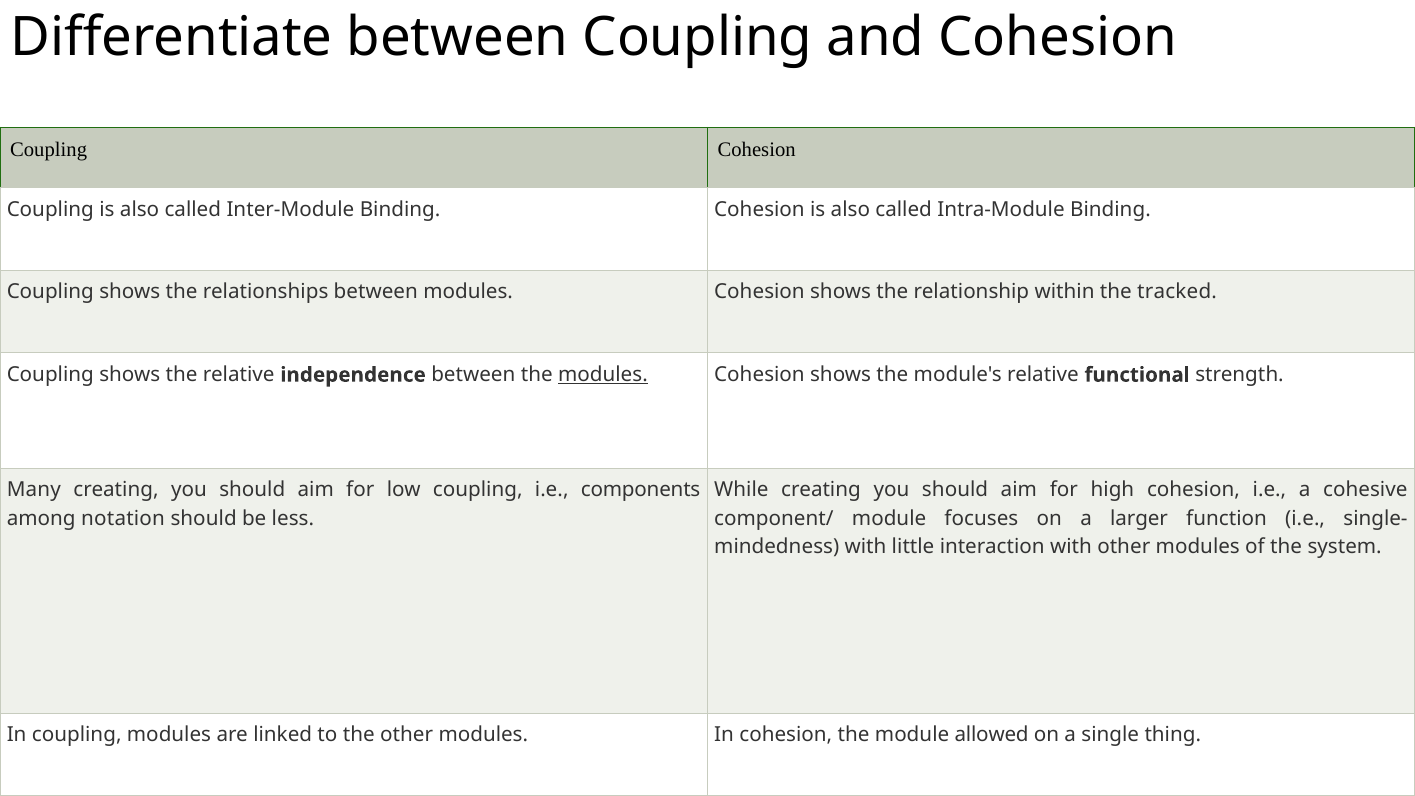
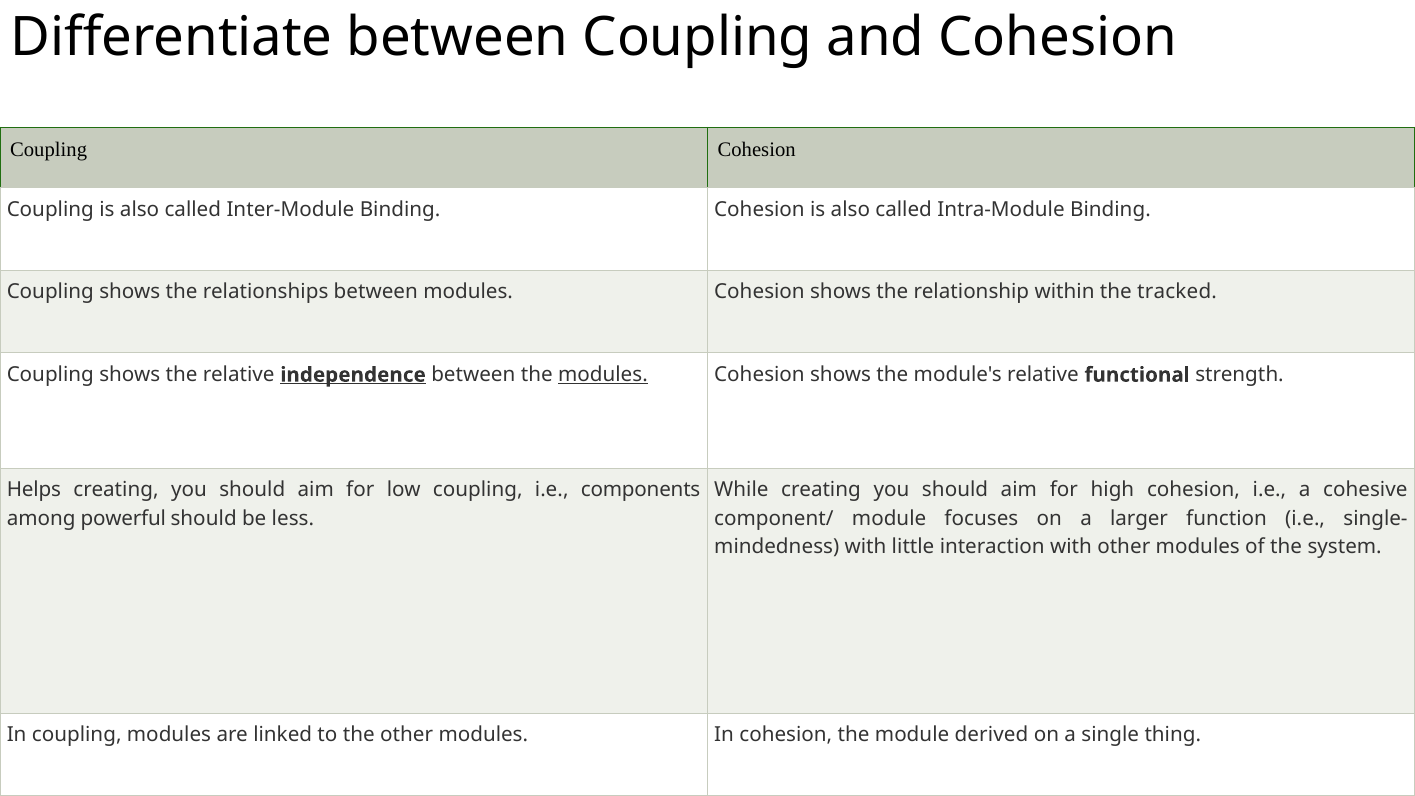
independence underline: none -> present (353, 375)
Many: Many -> Helps (34, 490)
notation: notation -> powerful (123, 518)
allowed: allowed -> derived (991, 735)
